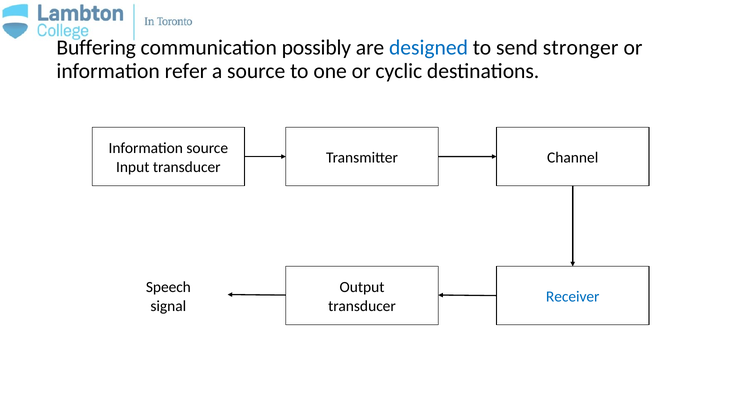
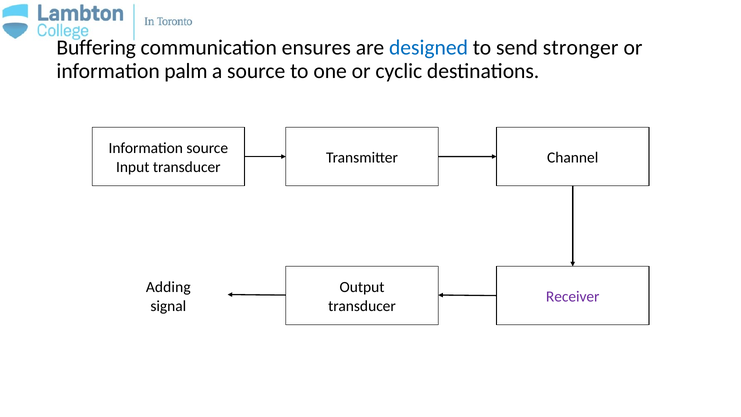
possibly: possibly -> ensures (316, 48)
refer: refer -> palm (186, 71)
Speech: Speech -> Adding (168, 287)
Receiver colour: blue -> purple (573, 296)
